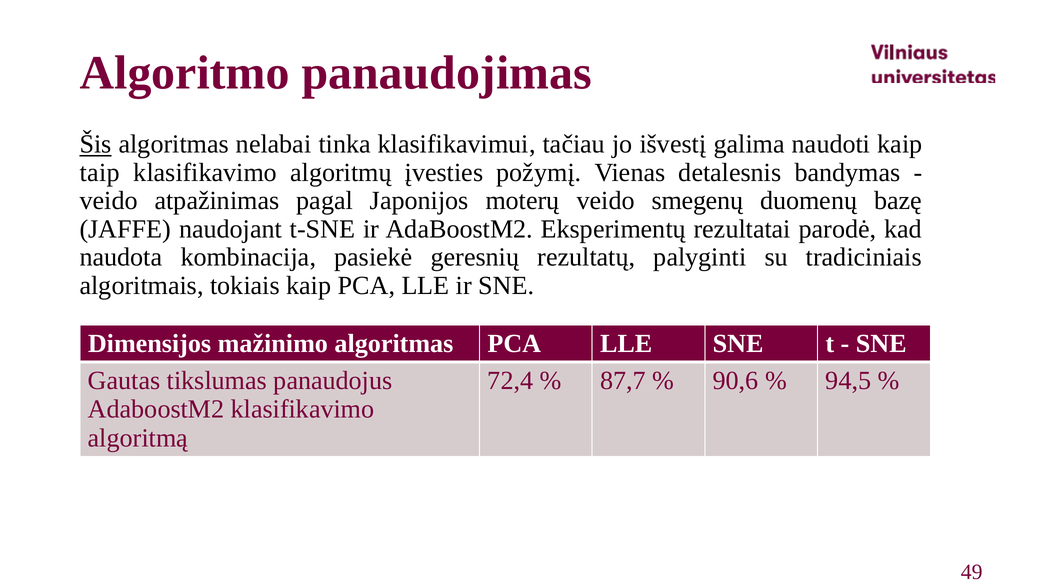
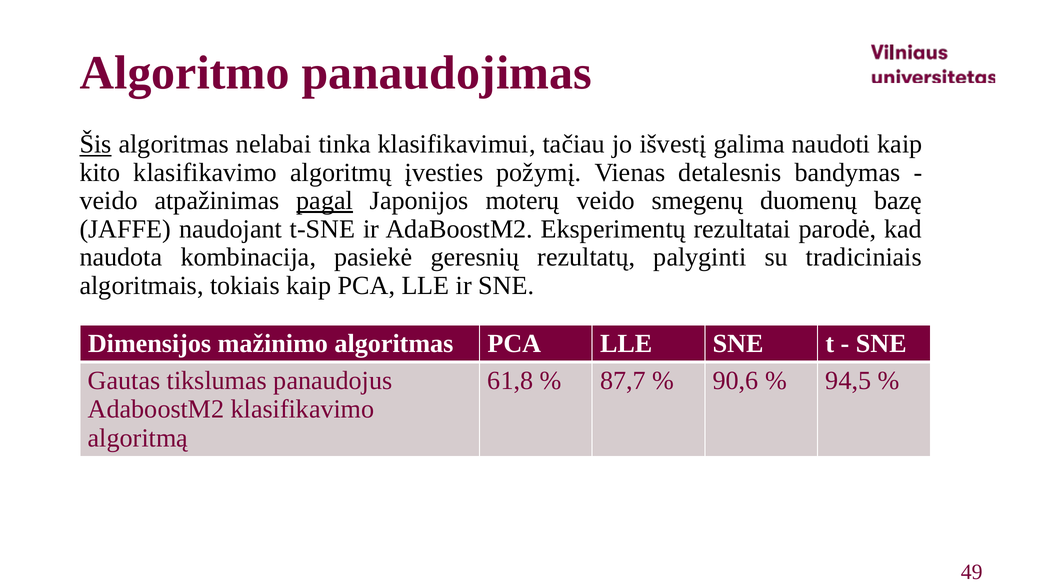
taip: taip -> kito (100, 173)
pagal underline: none -> present (325, 201)
72,4: 72,4 -> 61,8 (510, 380)
